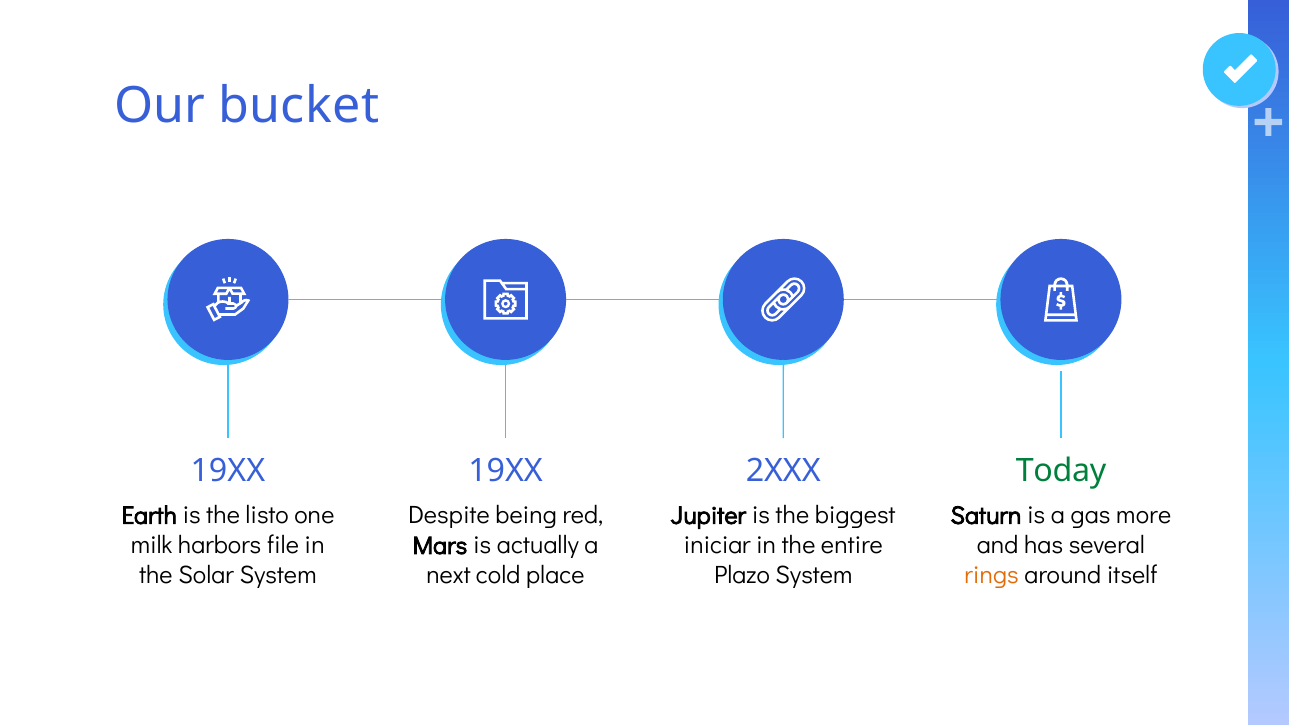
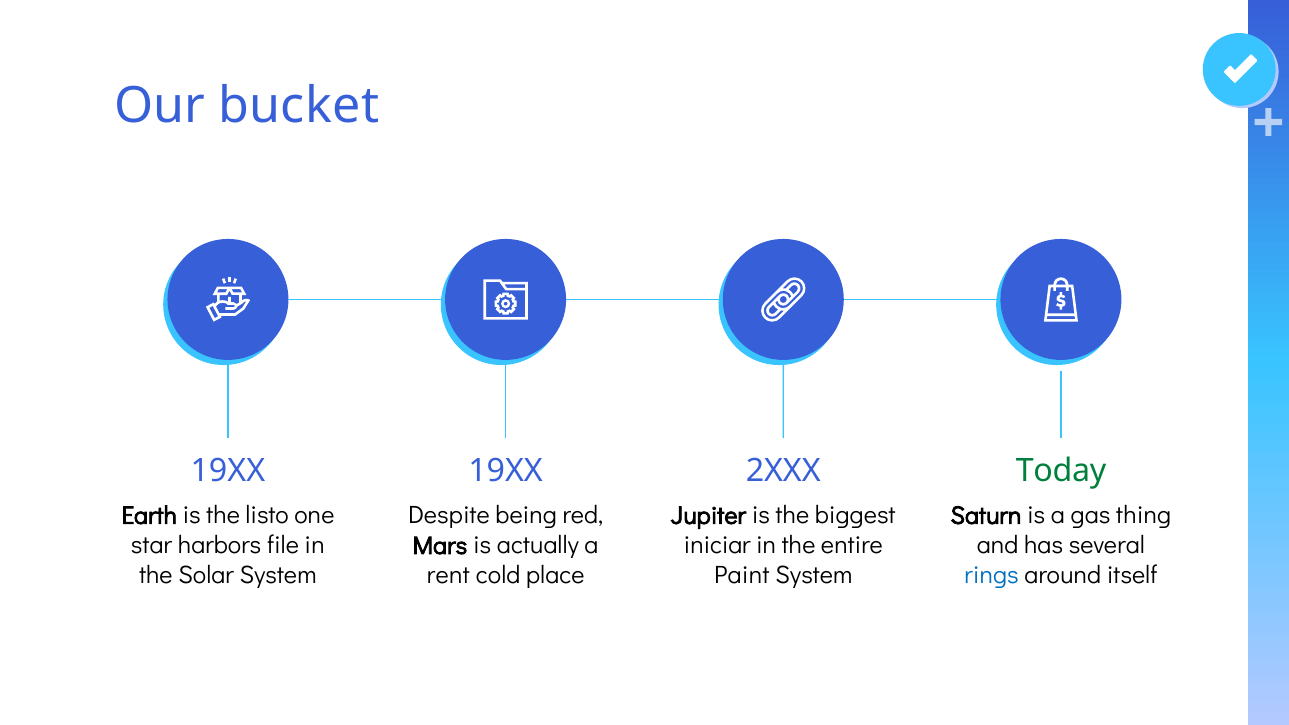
more: more -> thing (1144, 516)
milk: milk -> star (152, 546)
next: next -> rent (448, 576)
Plazo: Plazo -> Paint (742, 576)
rings colour: orange -> blue (992, 576)
